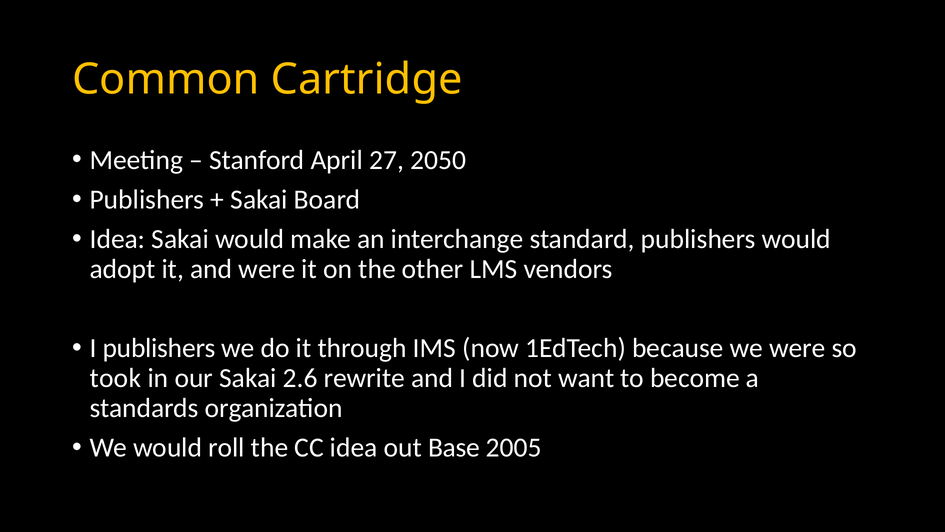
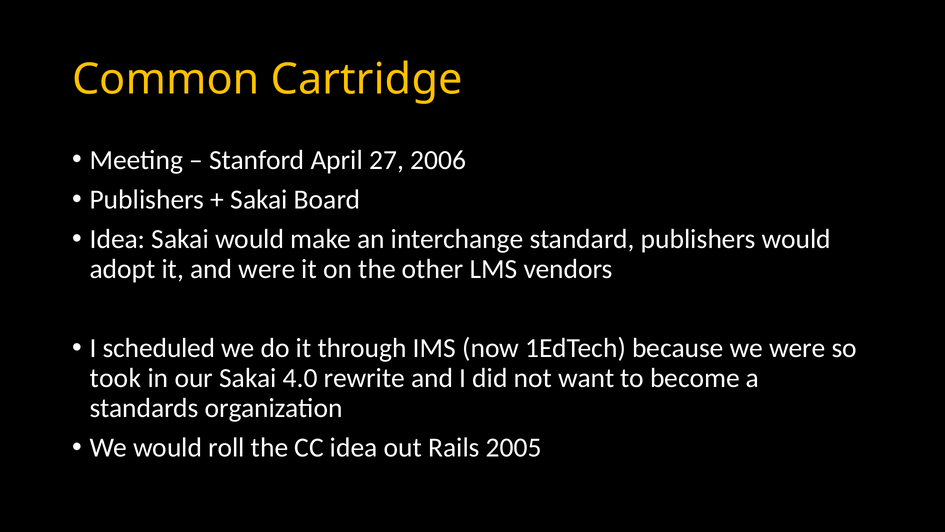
2050: 2050 -> 2006 (438, 160)
I publishers: publishers -> scheduled (159, 348)
2.6: 2.6 -> 4.0 (300, 378)
Base: Base -> Rails (454, 447)
